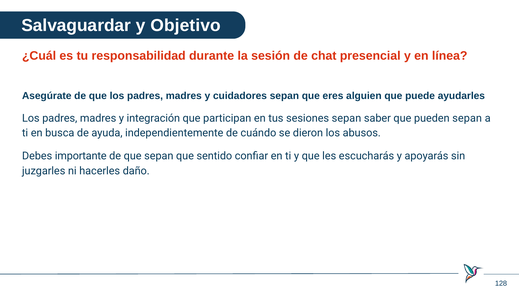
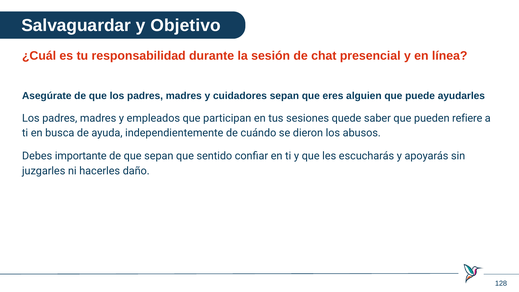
integración: integración -> empleados (153, 118)
sesiones sepan: sepan -> quede (347, 118)
pueden sepan: sepan -> refiere (467, 118)
